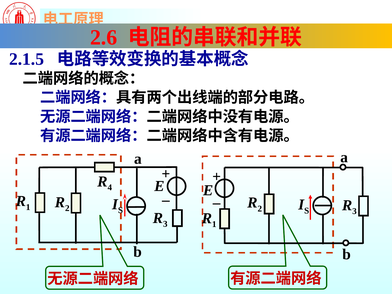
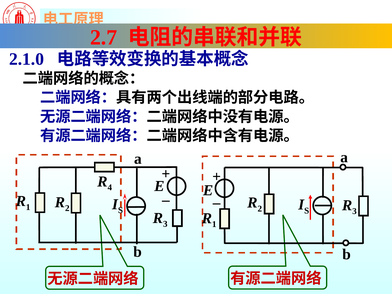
2.6: 2.6 -> 2.7 (104, 37)
2.1.5: 2.1.5 -> 2.1.0 (27, 59)
